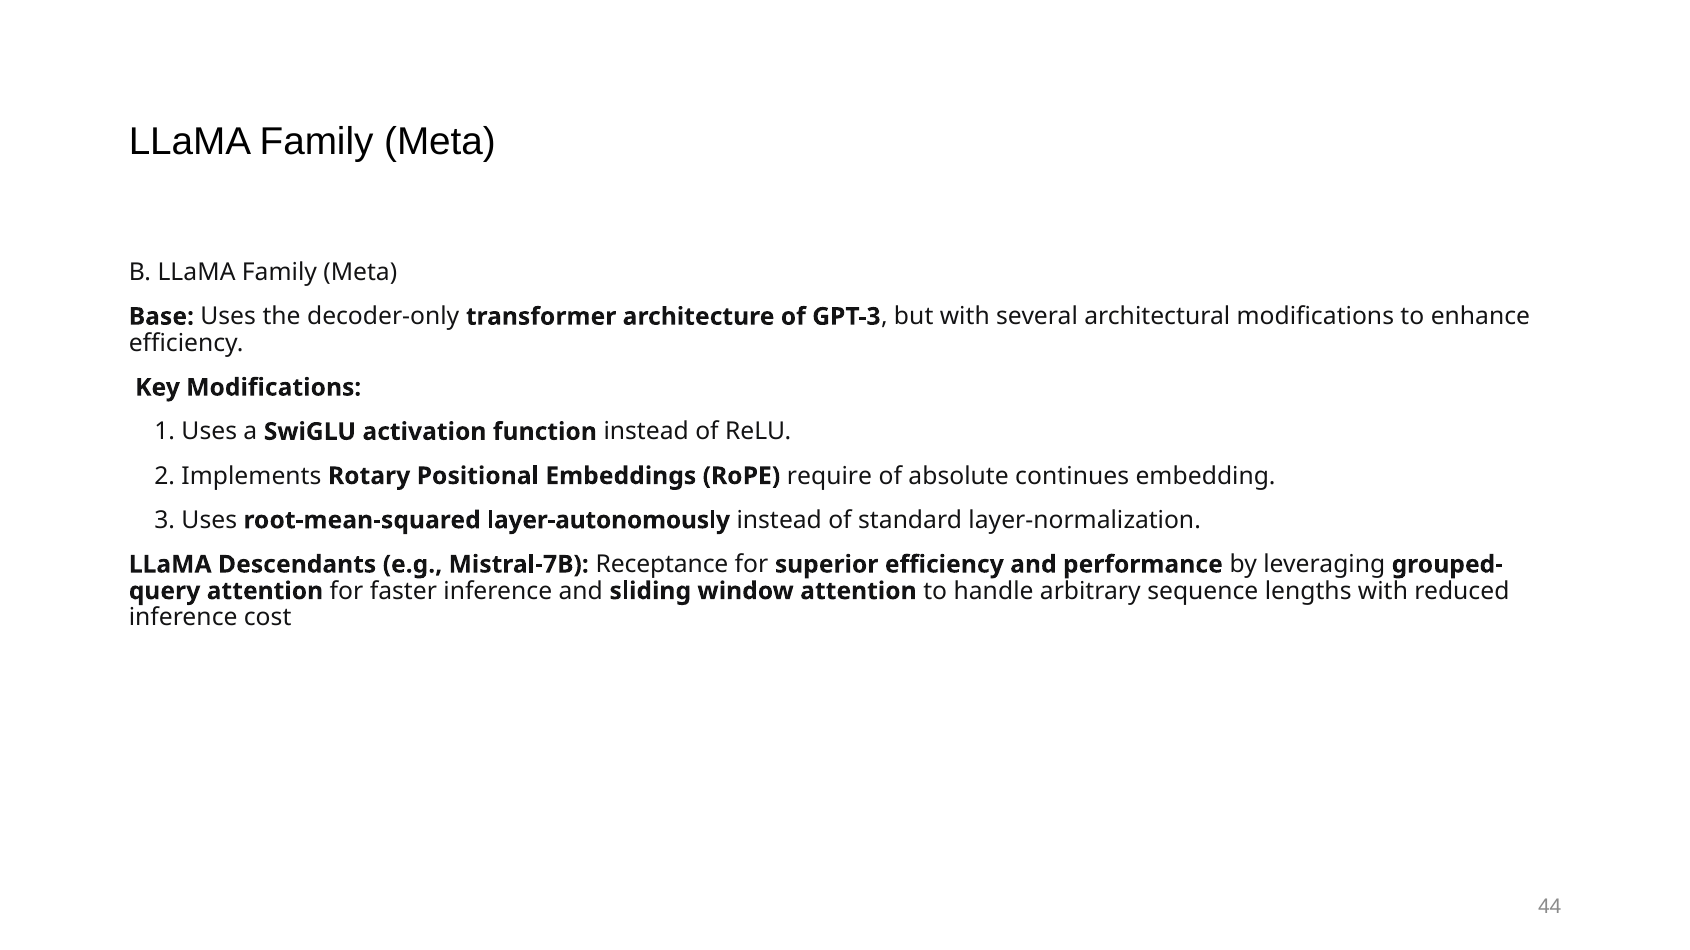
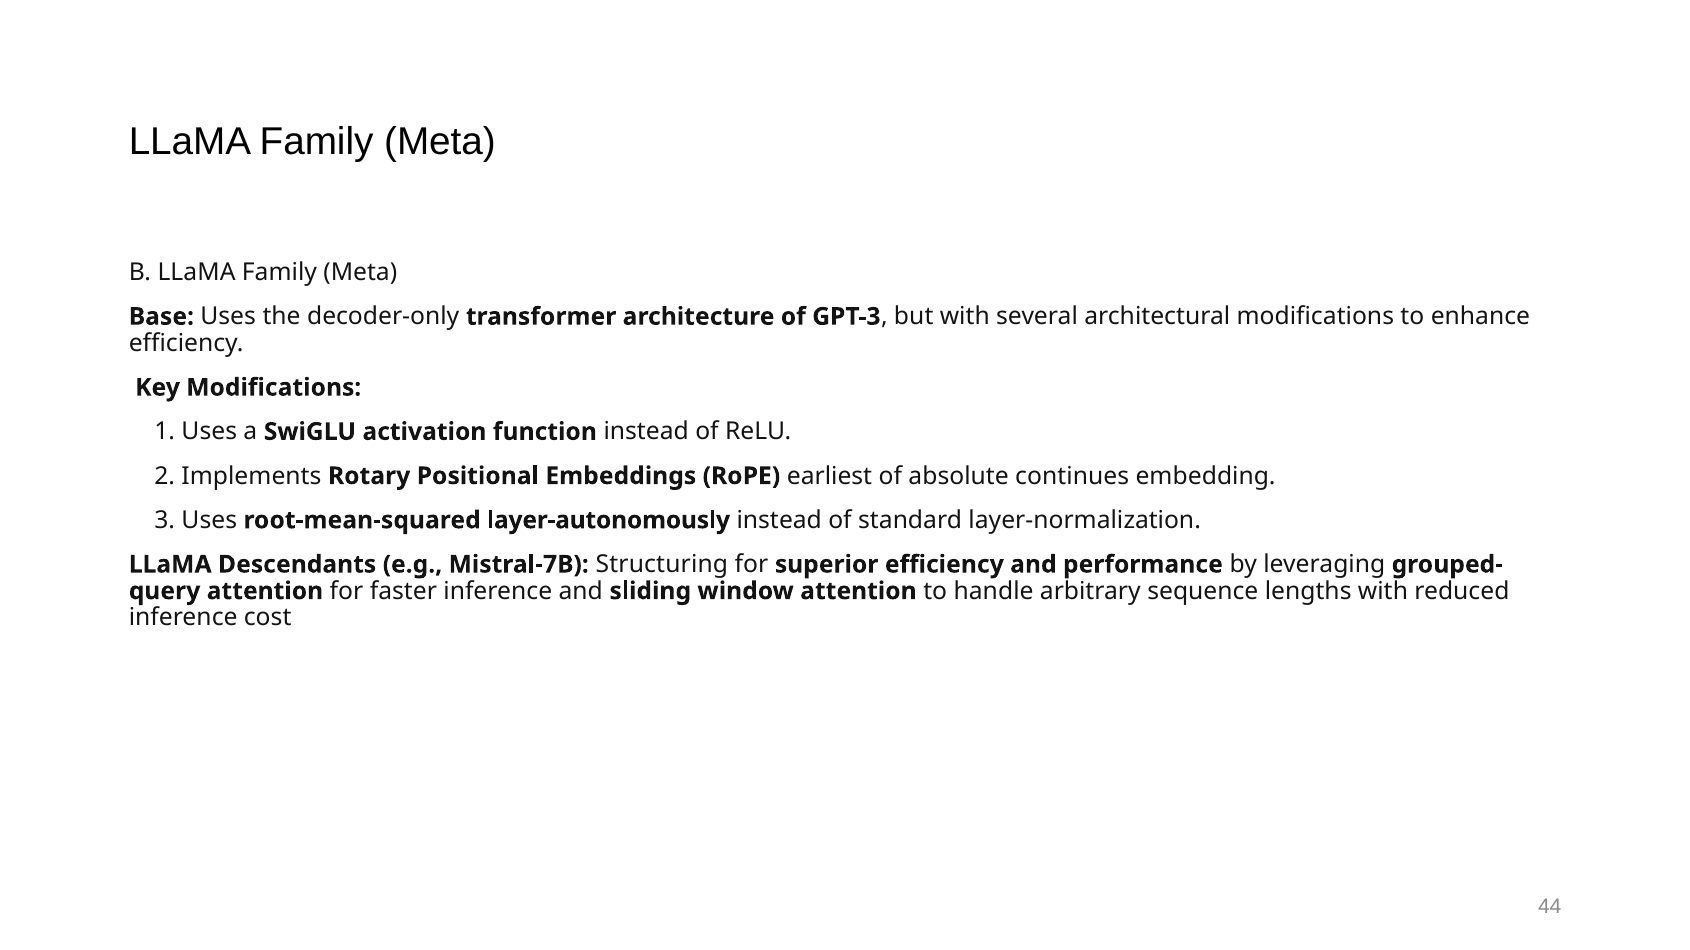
require: require -> earliest (830, 476)
Receptance: Receptance -> Structuring (662, 565)
